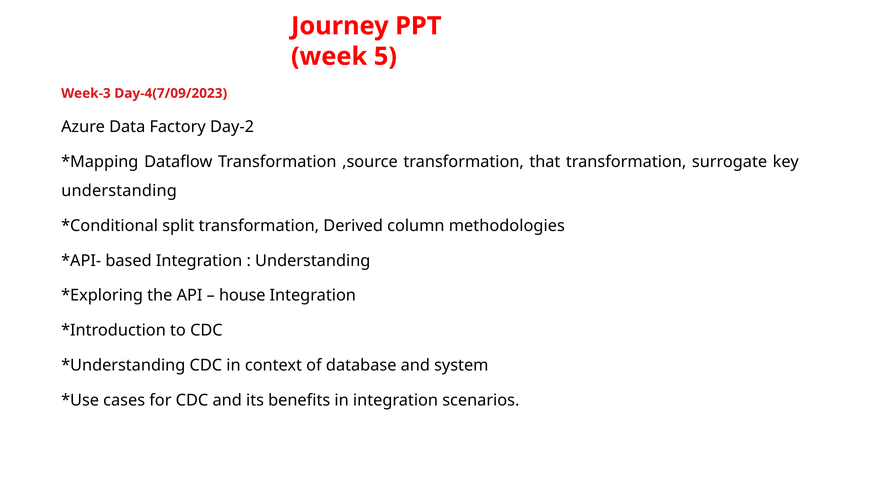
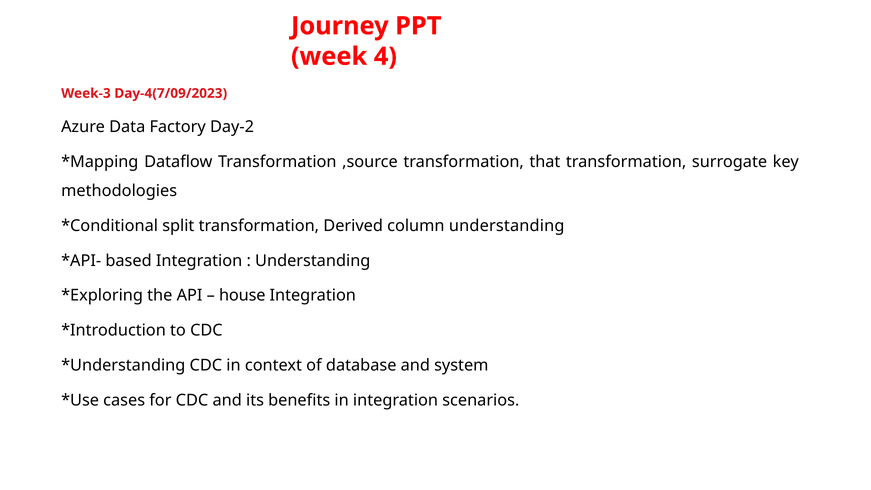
5: 5 -> 4 (385, 56)
understanding: understanding -> methodologies (119, 191)
column methodologies: methodologies -> understanding (507, 226)
